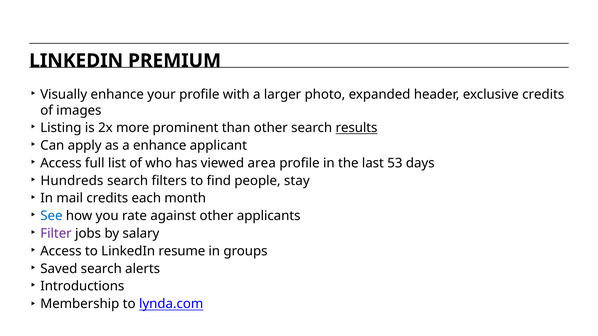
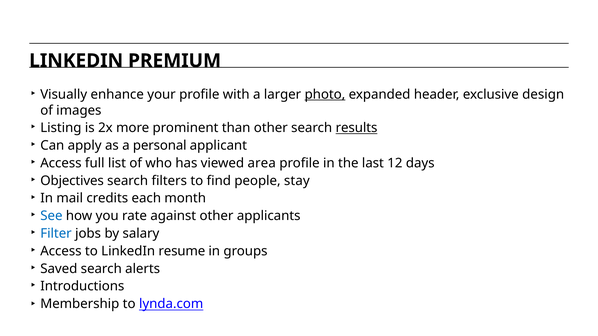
photo underline: none -> present (325, 95)
exclusive credits: credits -> design (543, 95)
a enhance: enhance -> personal (160, 146)
53: 53 -> 12 (395, 163)
Hundreds: Hundreds -> Objectives (72, 181)
Filter colour: purple -> blue (56, 234)
